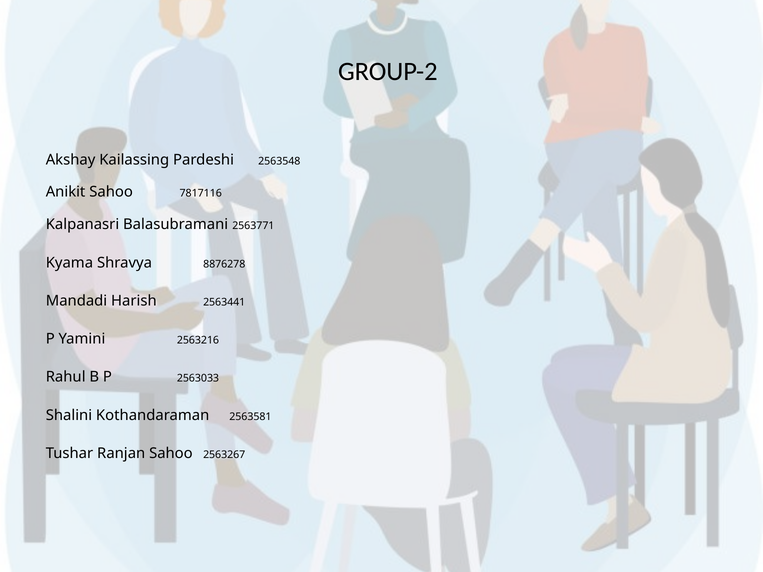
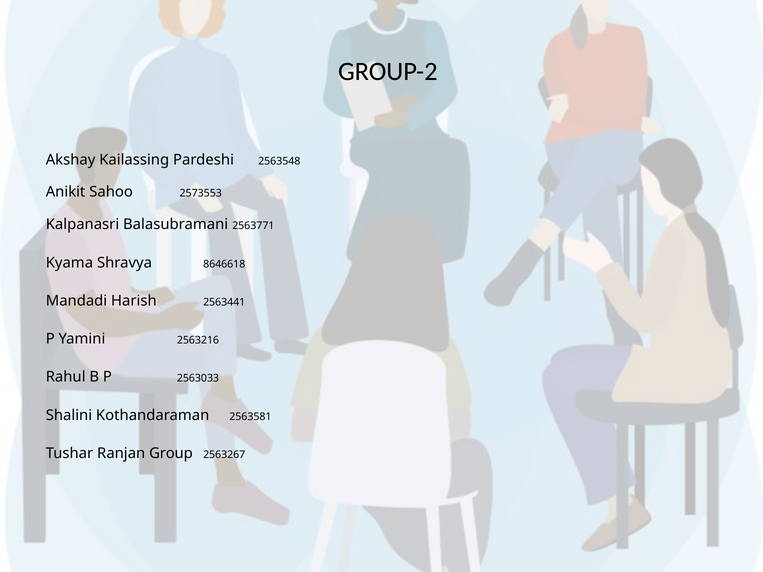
7817116: 7817116 -> 2573553 (201, 193)
8876278: 8876278 -> 8646618 (224, 264)
Ranjan Sahoo: Sahoo -> Group (171, 454)
